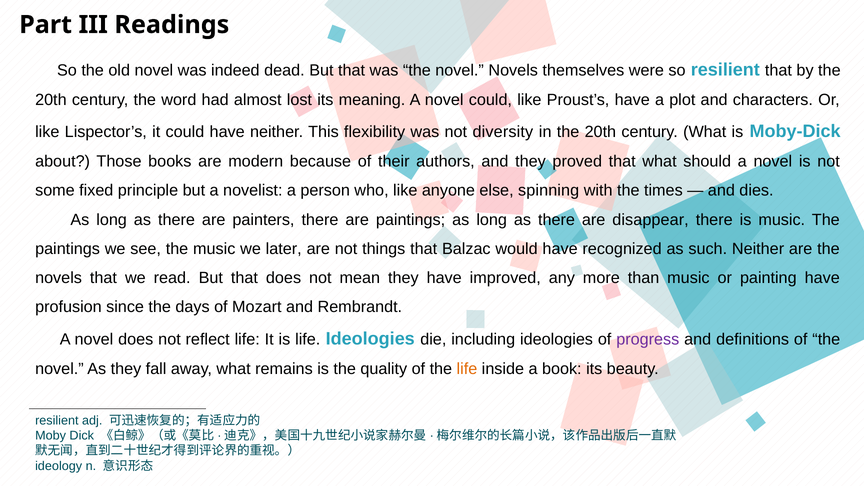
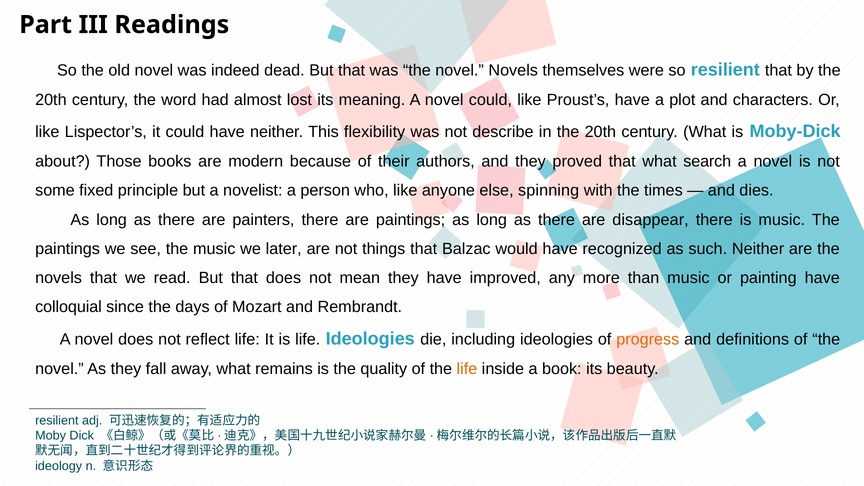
diversity: diversity -> describe (503, 132)
should: should -> search (707, 161)
profusion: profusion -> colloquial (68, 307)
progress colour: purple -> orange (648, 339)
